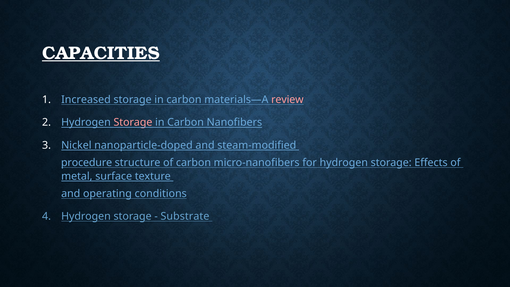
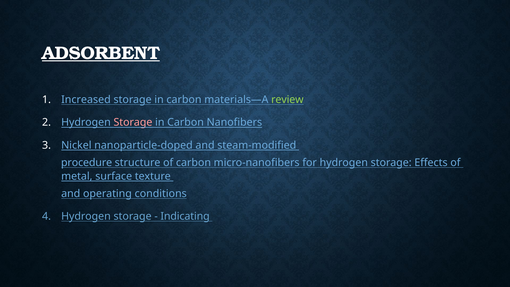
CAPACITIES: CAPACITIES -> ADSORBENT (101, 53)
review colour: pink -> light green (287, 100)
Substrate: Substrate -> Indicating (185, 216)
